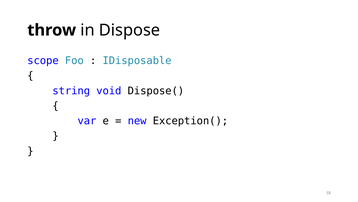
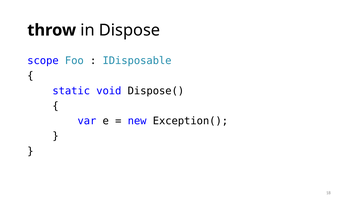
string: string -> static (71, 91)
